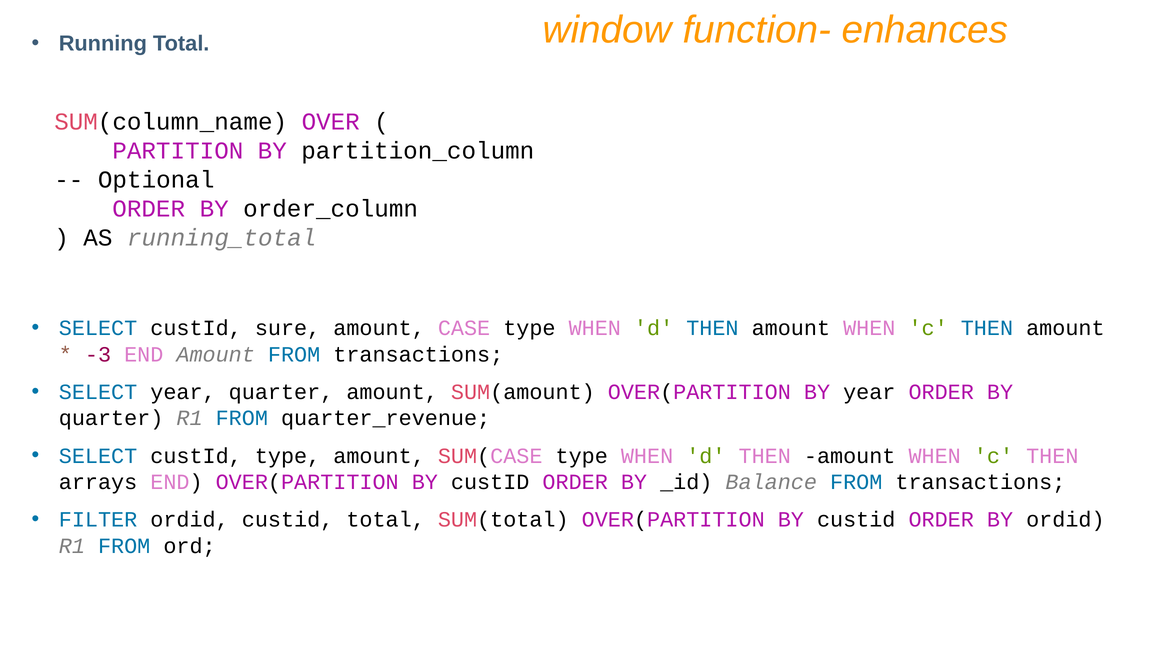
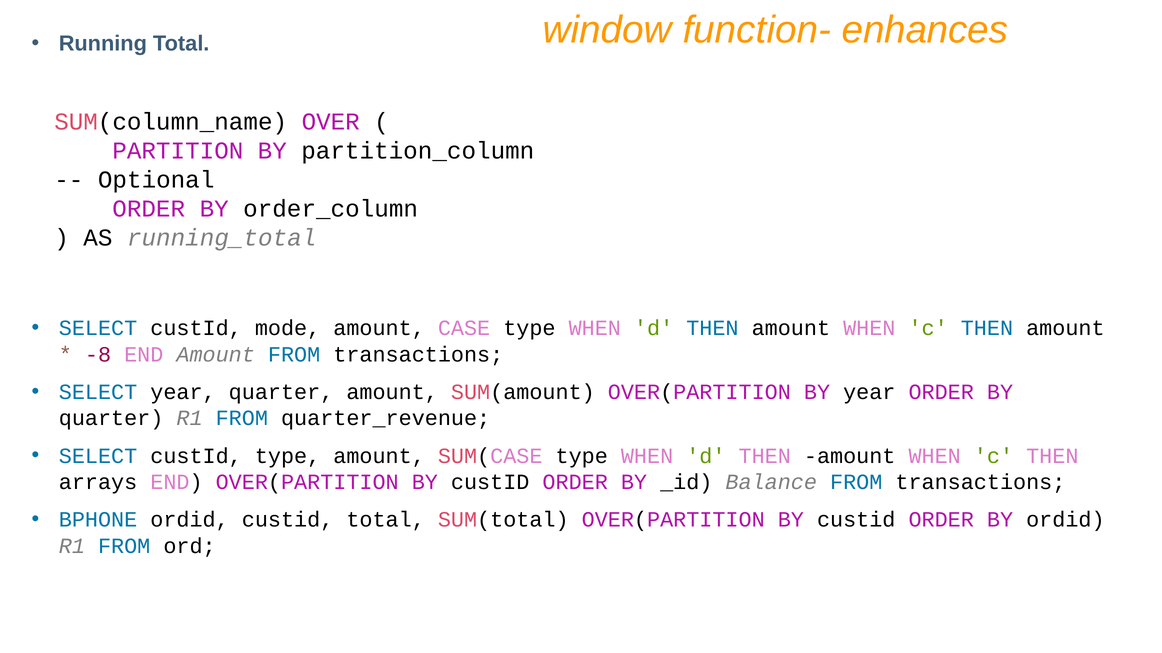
sure: sure -> mode (288, 329)
-3: -3 -> -8 (98, 355)
FILTER: FILTER -> BPHONE (98, 520)
